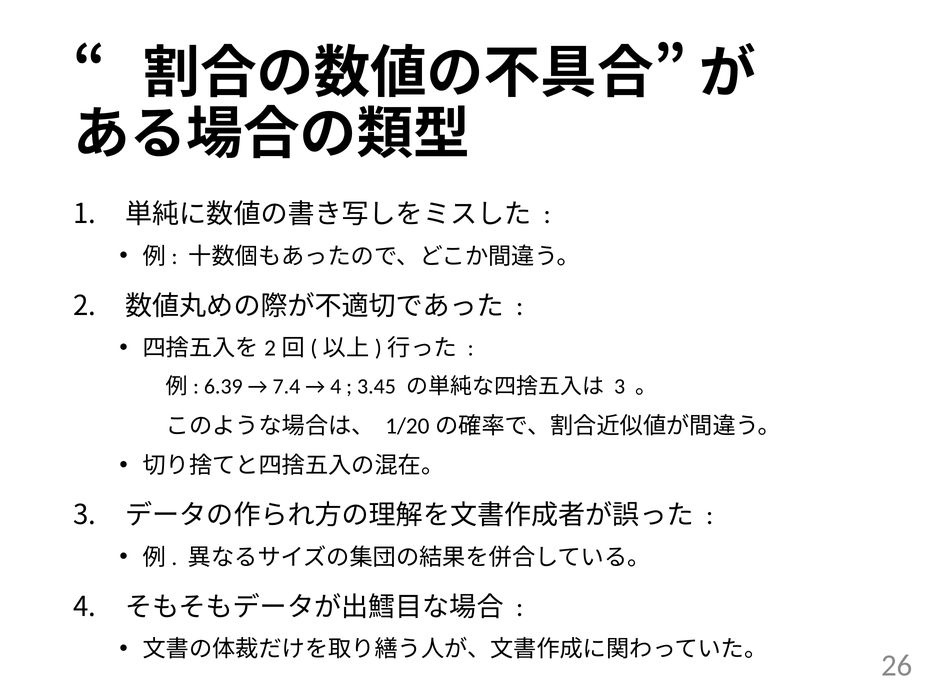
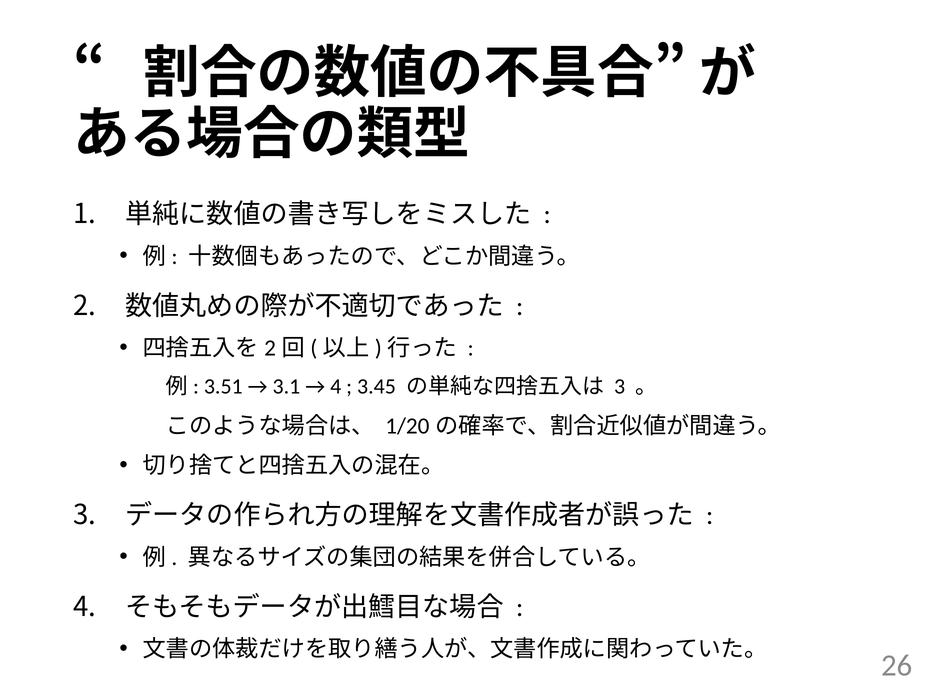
6.39: 6.39 -> 3.51 (223, 387)
7.4: 7.4 -> 3.1 (286, 387)
